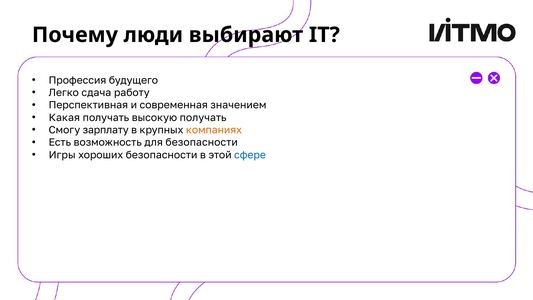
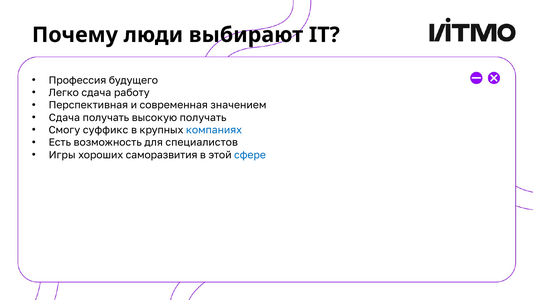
Какая: Какая -> Сдача (64, 118)
зарплату: зарплату -> суффикс (106, 130)
компаниях colour: orange -> blue (214, 130)
для безопасности: безопасности -> специалистов (202, 142)
хороших безопасности: безопасности -> саморазвития (162, 155)
